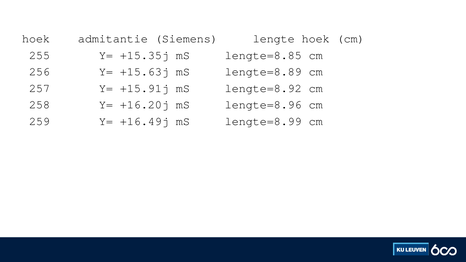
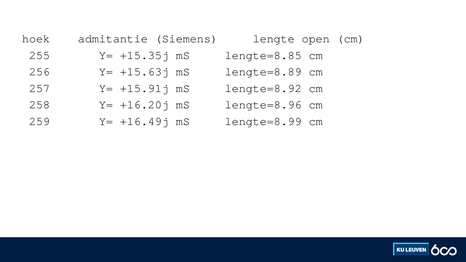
lengte hoek: hoek -> open (316, 39)
